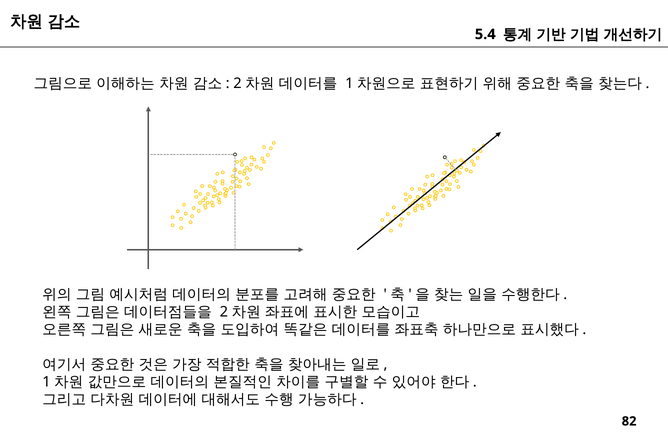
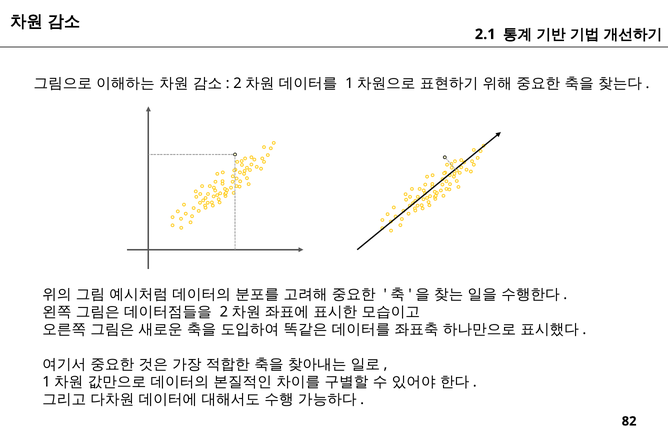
5.4: 5.4 -> 2.1 (485, 34)
